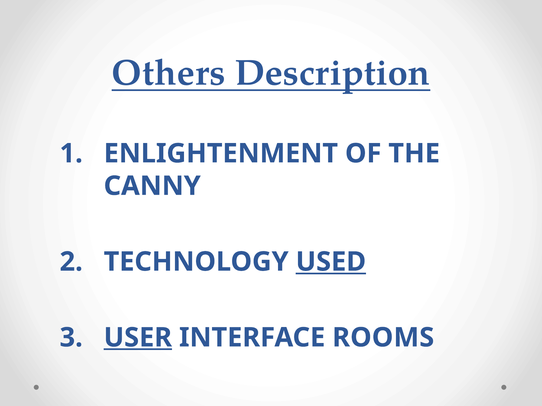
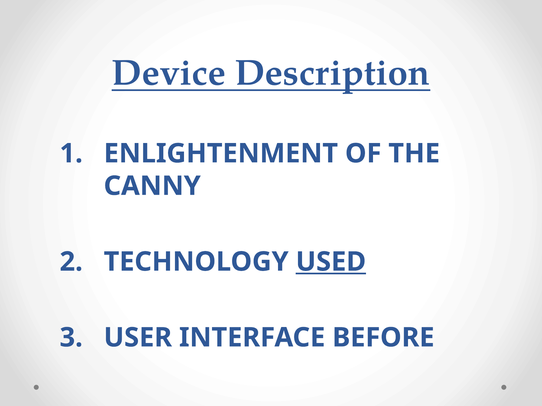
Others: Others -> Device (169, 73)
USER underline: present -> none (138, 338)
ROOMS: ROOMS -> BEFORE (383, 338)
